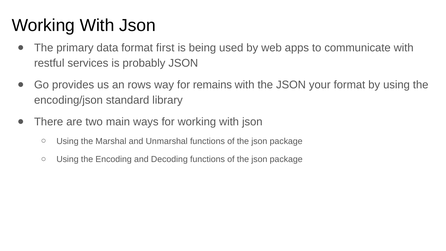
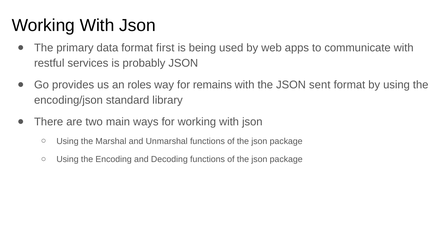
rows: rows -> roles (139, 85)
your: your -> sent (320, 85)
